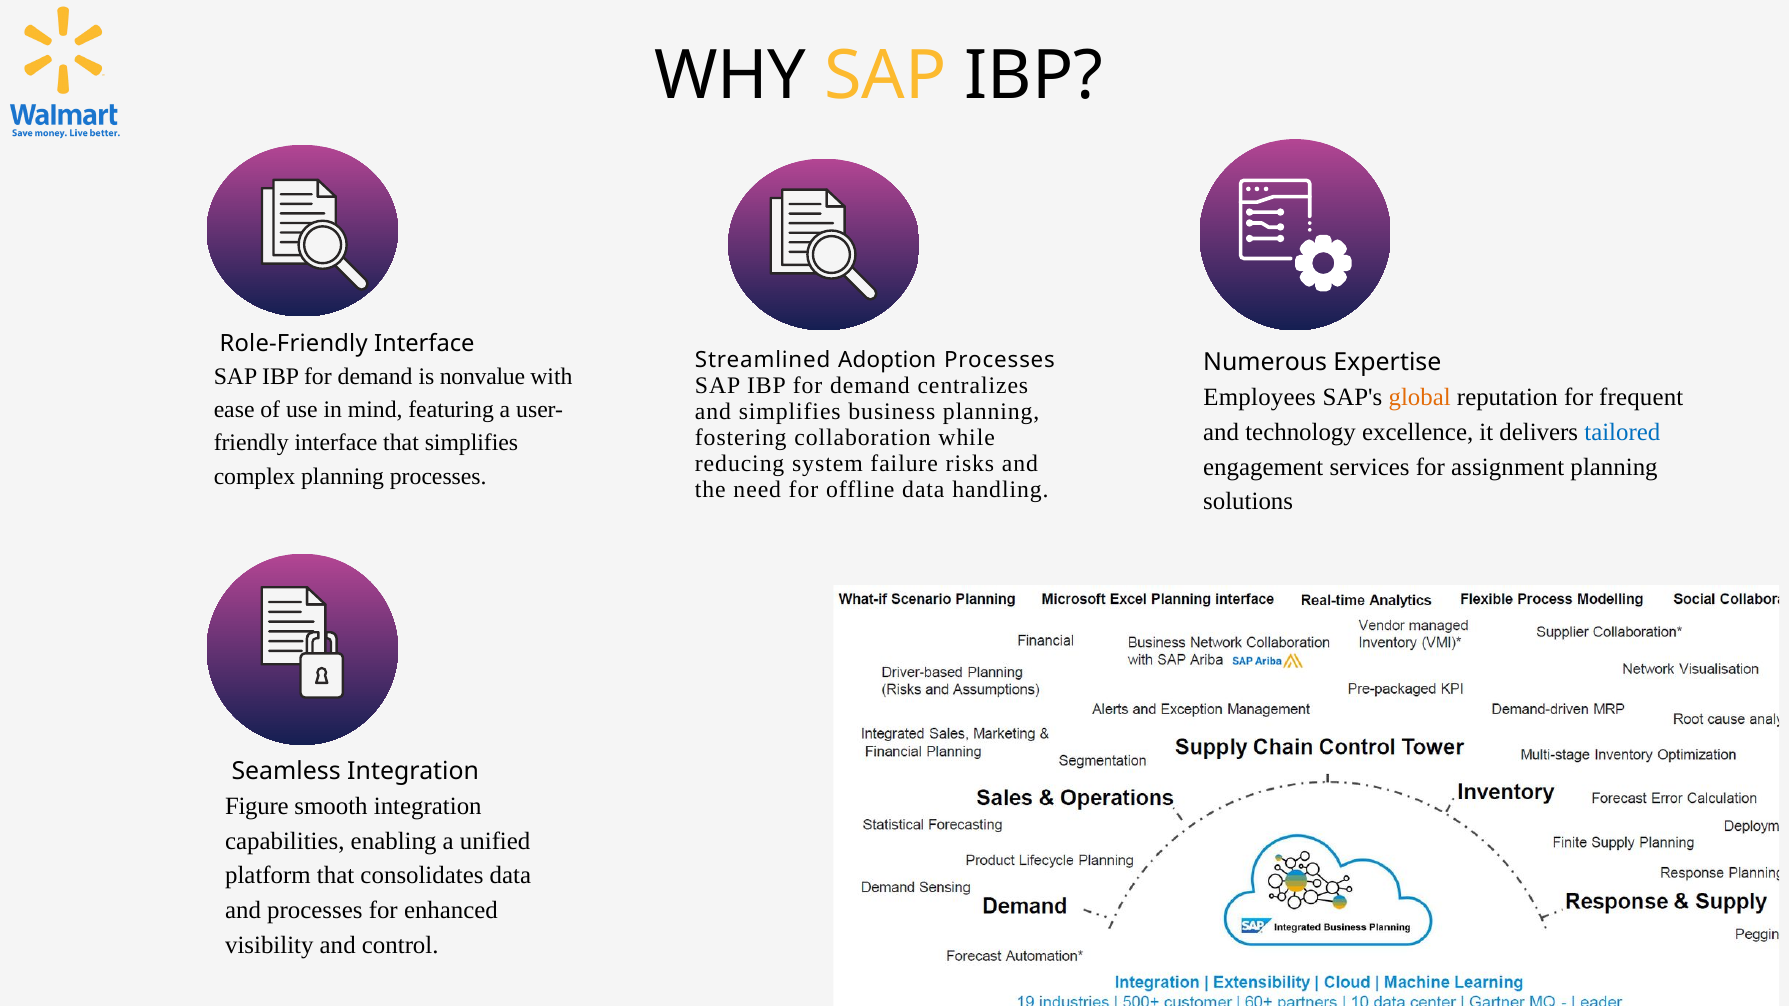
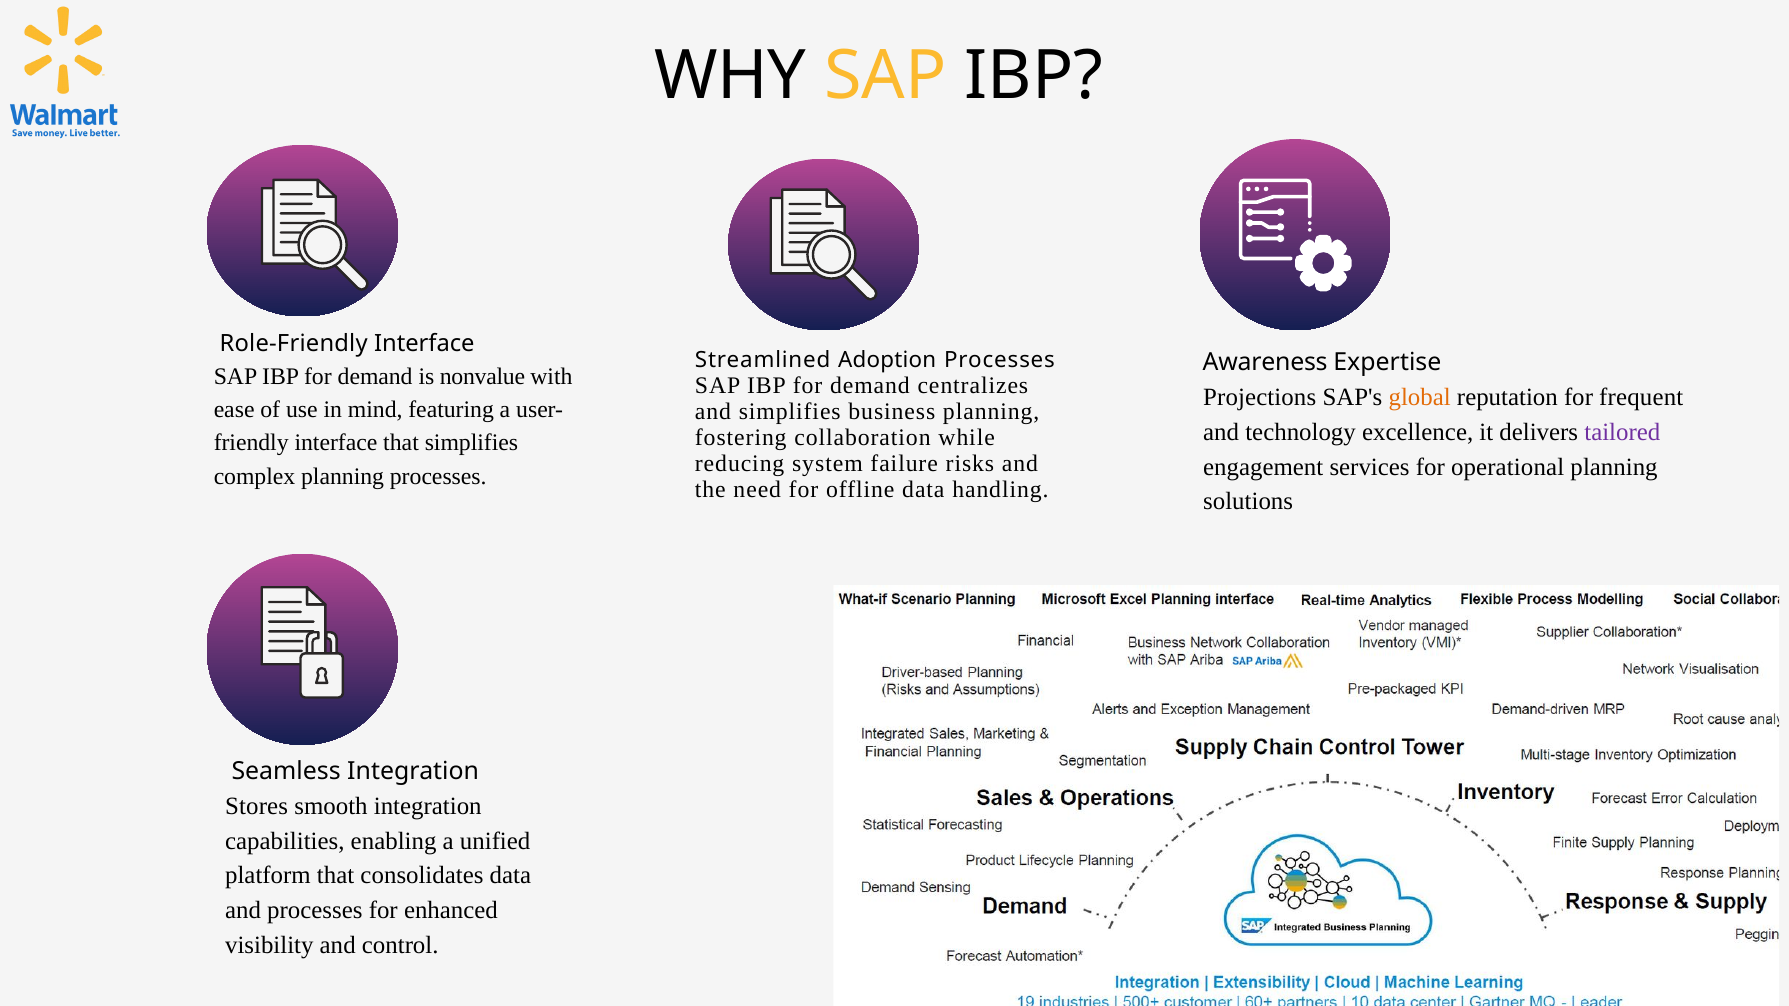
Numerous: Numerous -> Awareness (1265, 363)
Employees: Employees -> Projections (1260, 397)
tailored colour: blue -> purple (1622, 432)
assignment: assignment -> operational (1508, 467)
Figure: Figure -> Stores (257, 806)
